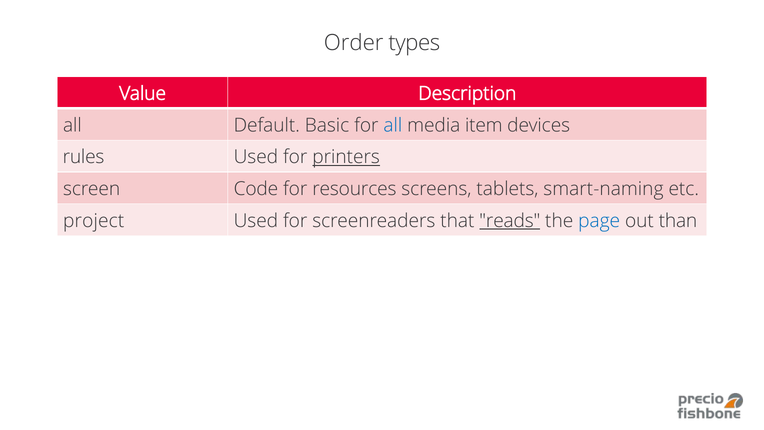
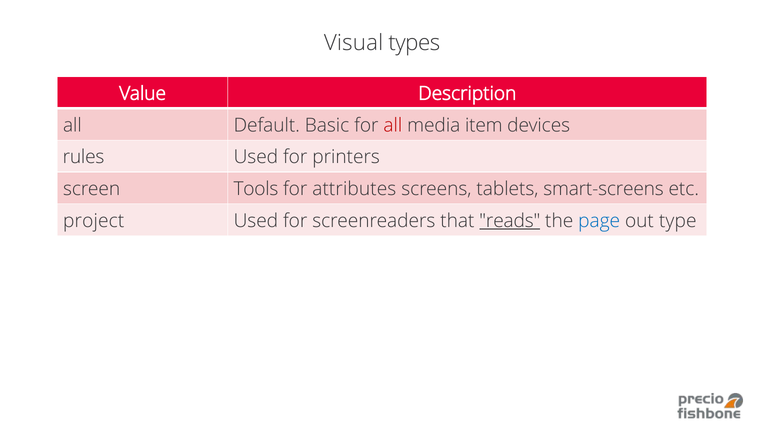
Order: Order -> Visual (354, 43)
all colour: blue -> red (393, 125)
printers underline: present -> none (346, 157)
Code: Code -> Tools (256, 189)
resources: resources -> attributes (354, 189)
smart-naming: smart-naming -> smart-screens (604, 189)
than: than -> type (678, 221)
